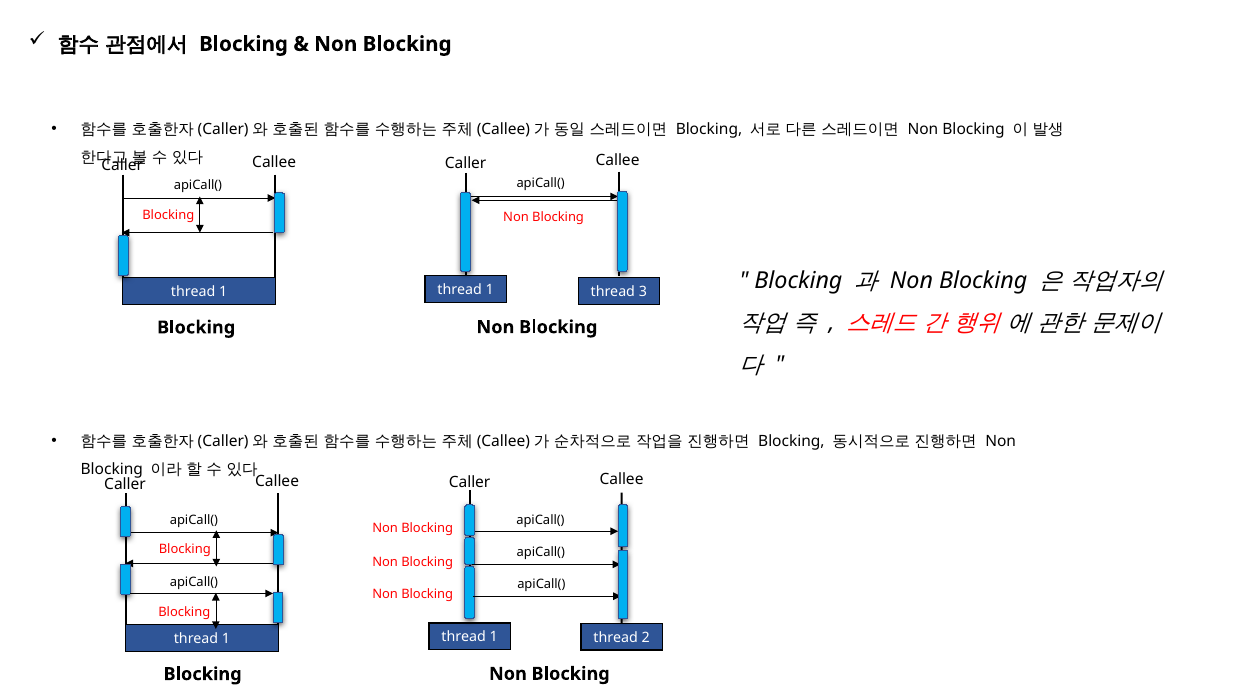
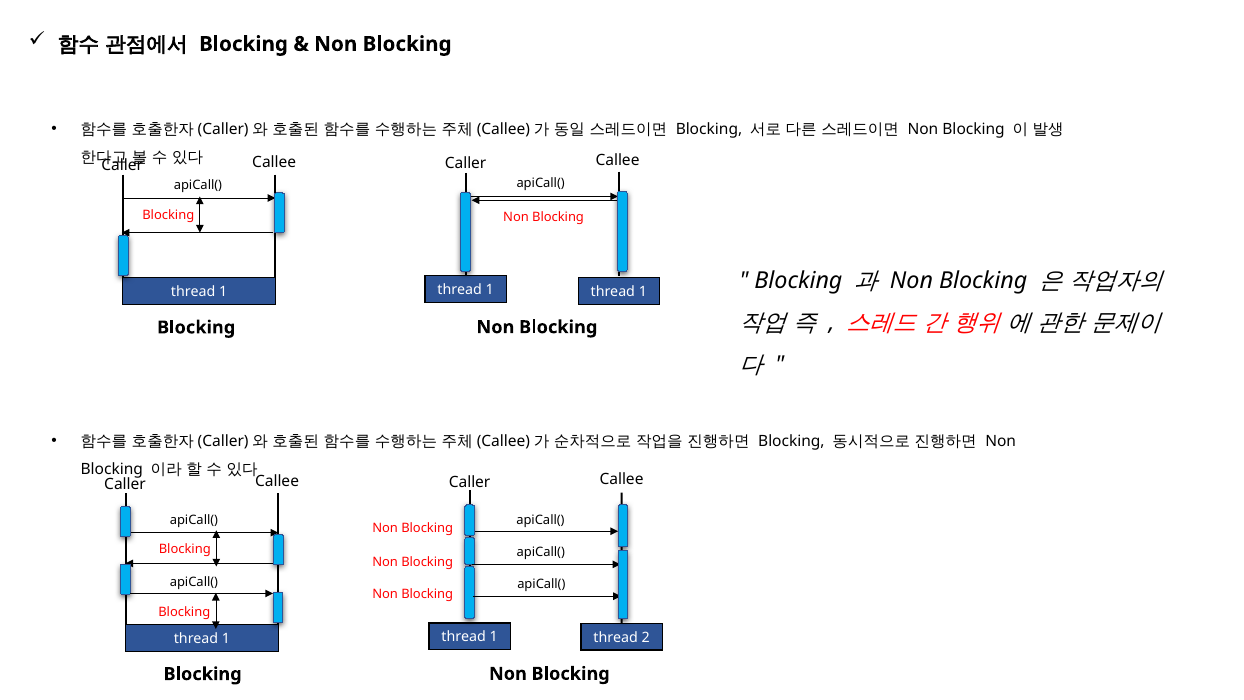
1 thread 3: 3 -> 1 (643, 292)
